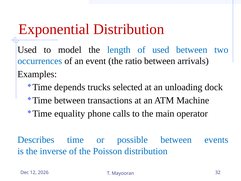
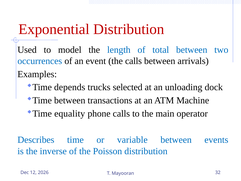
of used: used -> total (161, 50)
the ratio: ratio -> calls (134, 61)
possible: possible -> variable (132, 140)
